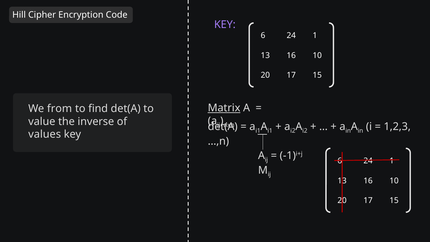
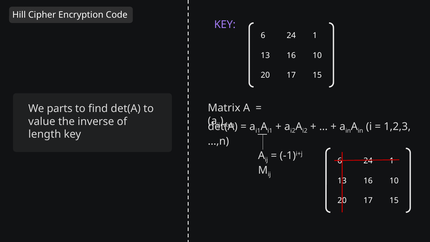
Matrix underline: present -> none (224, 108)
from: from -> parts (60, 109)
values: values -> length (45, 134)
